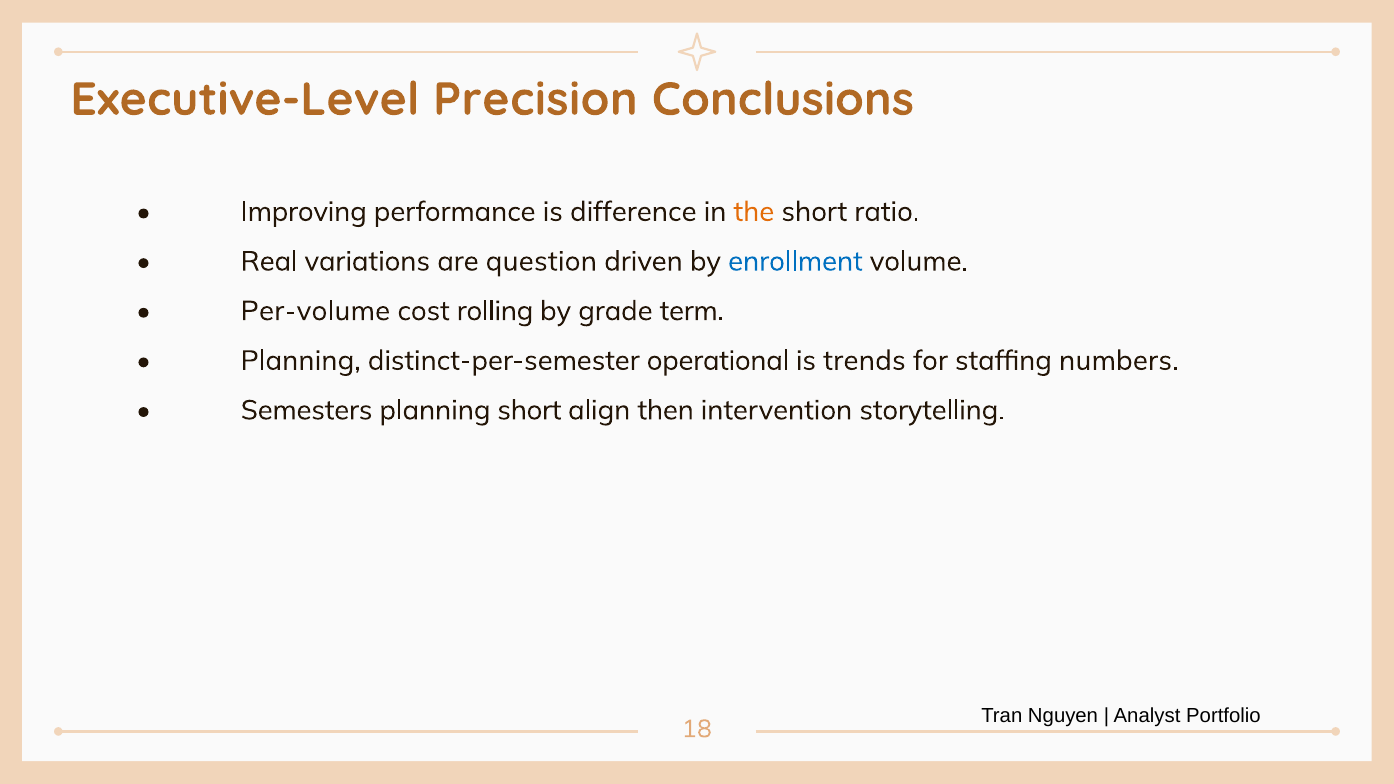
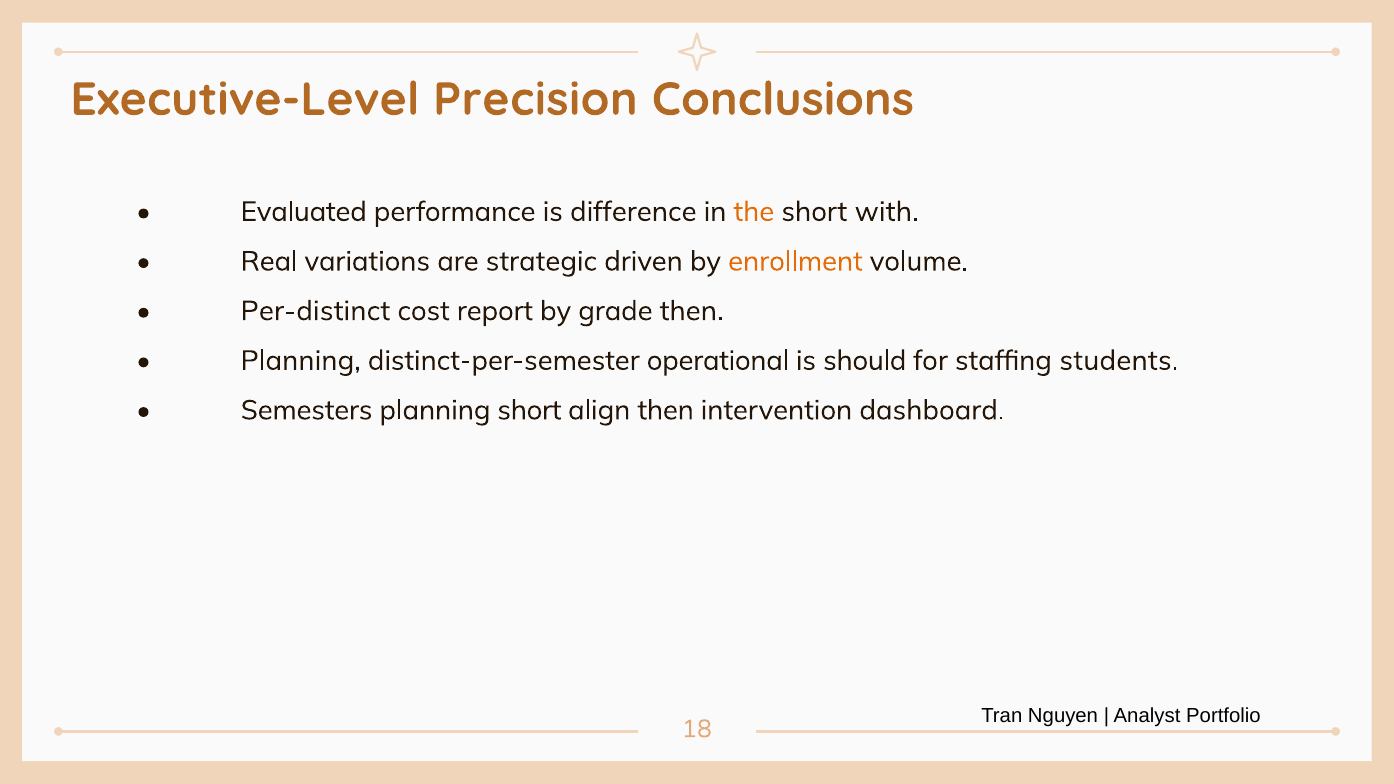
Improving: Improving -> Evaluated (304, 212)
ratio: ratio -> with (887, 212)
question: question -> strategic (541, 261)
enrollment colour: blue -> orange (795, 261)
Per-volume: Per-volume -> Per-distinct (315, 311)
rolling: rolling -> report (495, 311)
grade term: term -> then (691, 311)
trends: trends -> should (865, 361)
numbers: numbers -> students (1119, 361)
storytelling: storytelling -> dashboard (932, 410)
